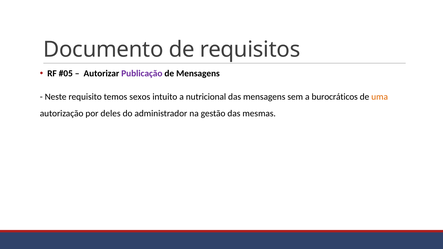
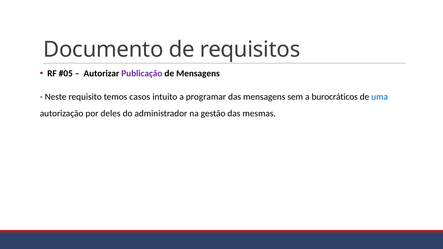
sexos: sexos -> casos (140, 97)
nutricional: nutricional -> programar (206, 97)
uma colour: orange -> blue (380, 97)
